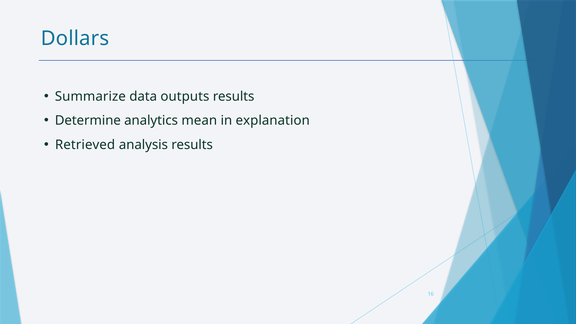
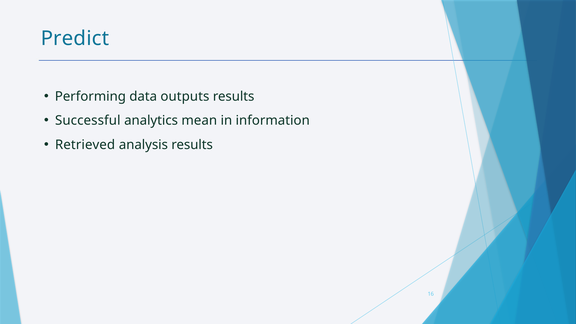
Dollars: Dollars -> Predict (75, 38)
Summarize: Summarize -> Performing (90, 96)
Determine: Determine -> Successful (88, 121)
explanation: explanation -> information (273, 121)
